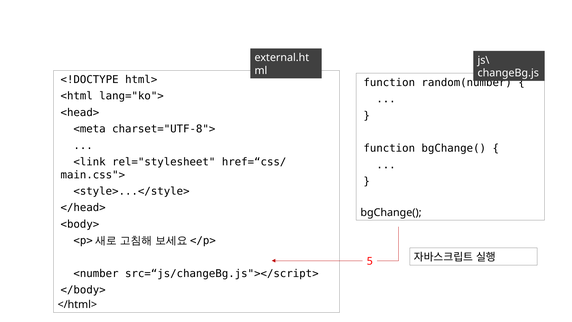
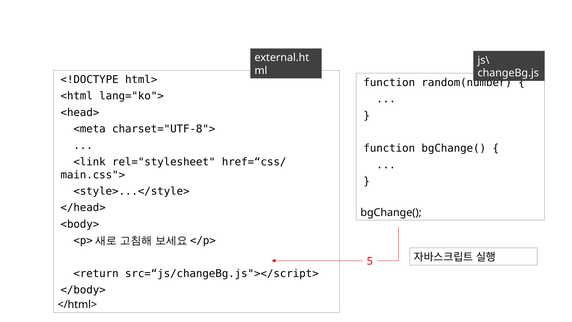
<number: <number -> <return (96, 273)
